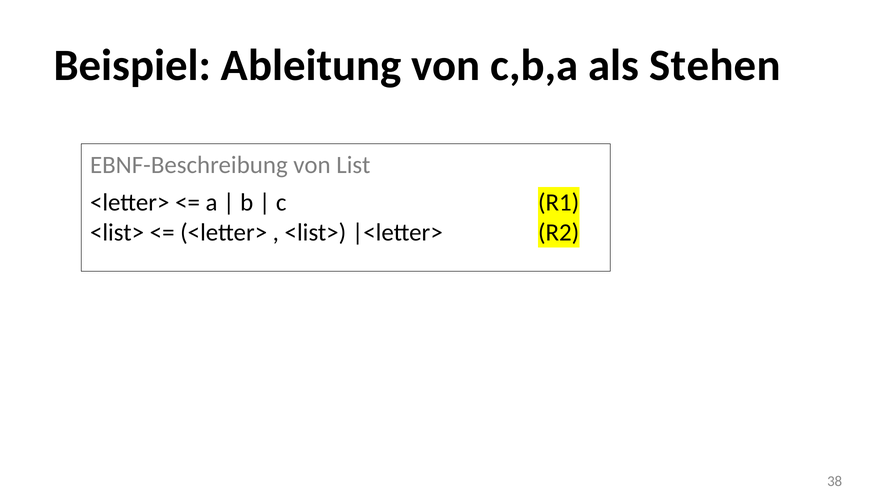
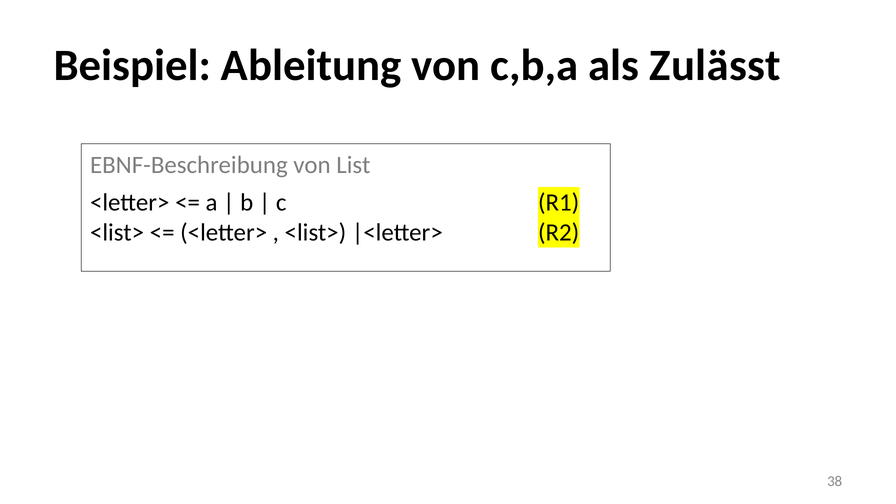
Stehen: Stehen -> Zulässt (715, 65)
